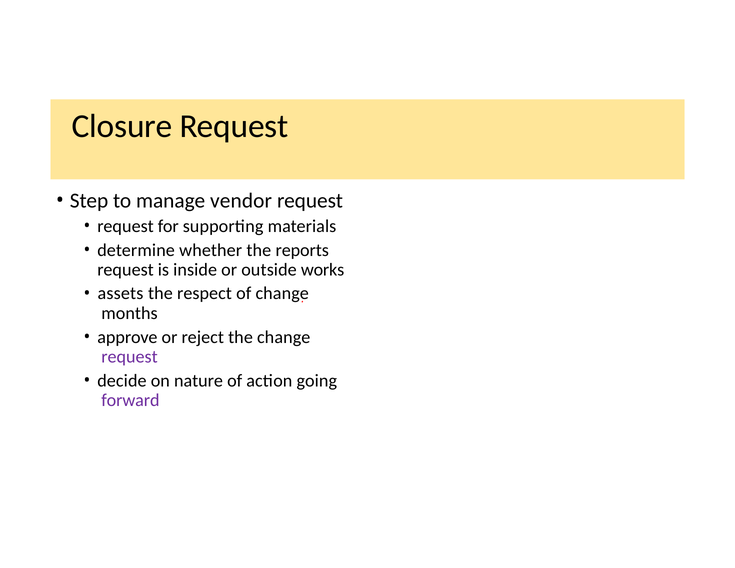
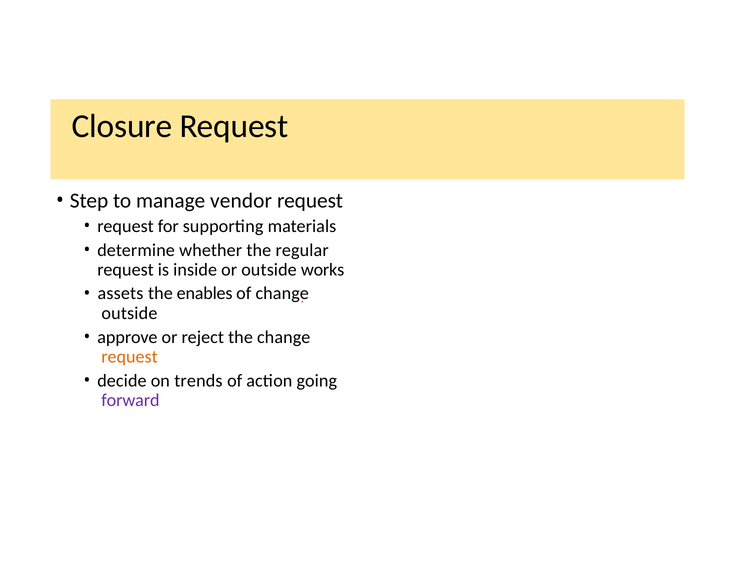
reports: reports -> regular (302, 250)
respect: respect -> enables (205, 293)
months: months -> outside (129, 313)
request colour: purple -> orange (130, 357)
nature: nature -> trends (198, 381)
